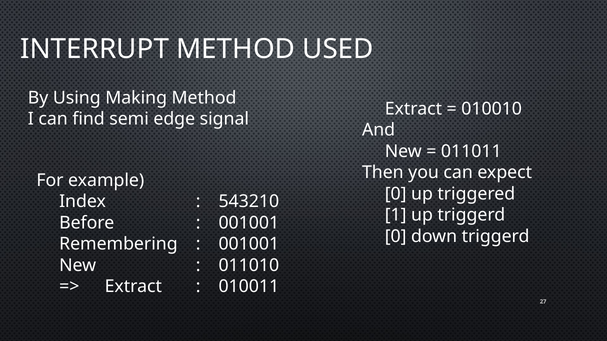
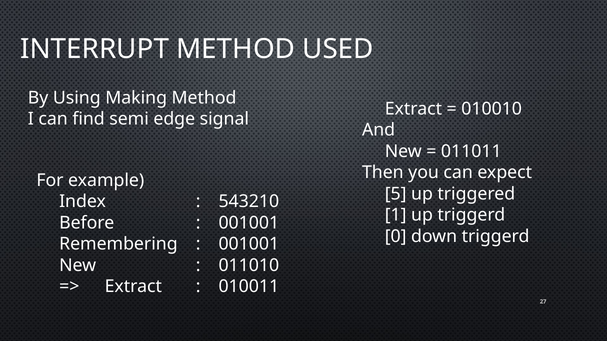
0: 0 -> 5 (396, 194)
